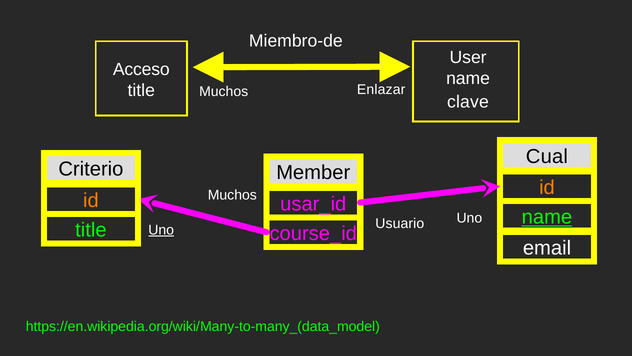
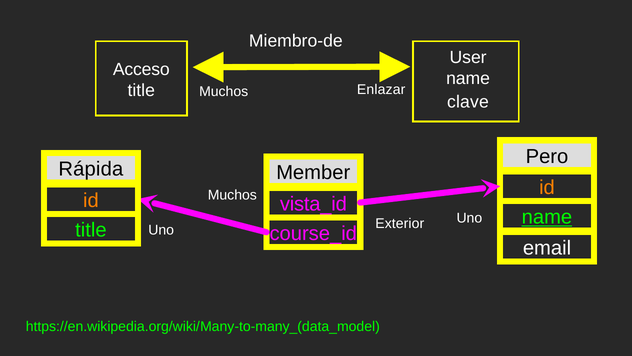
Cual: Cual -> Pero (547, 156)
Criterio: Criterio -> Rápida (91, 169)
usar_id: usar_id -> vista_id (313, 204)
Usuario: Usuario -> Exterior (400, 223)
Uno underline: present -> none (161, 230)
